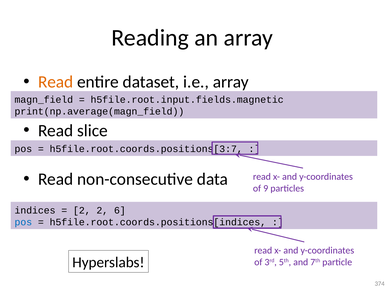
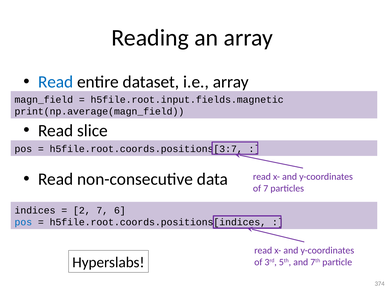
Read colour: orange -> blue (56, 82)
of 9: 9 -> 7 (266, 188)
2 2: 2 -> 7 (102, 210)
